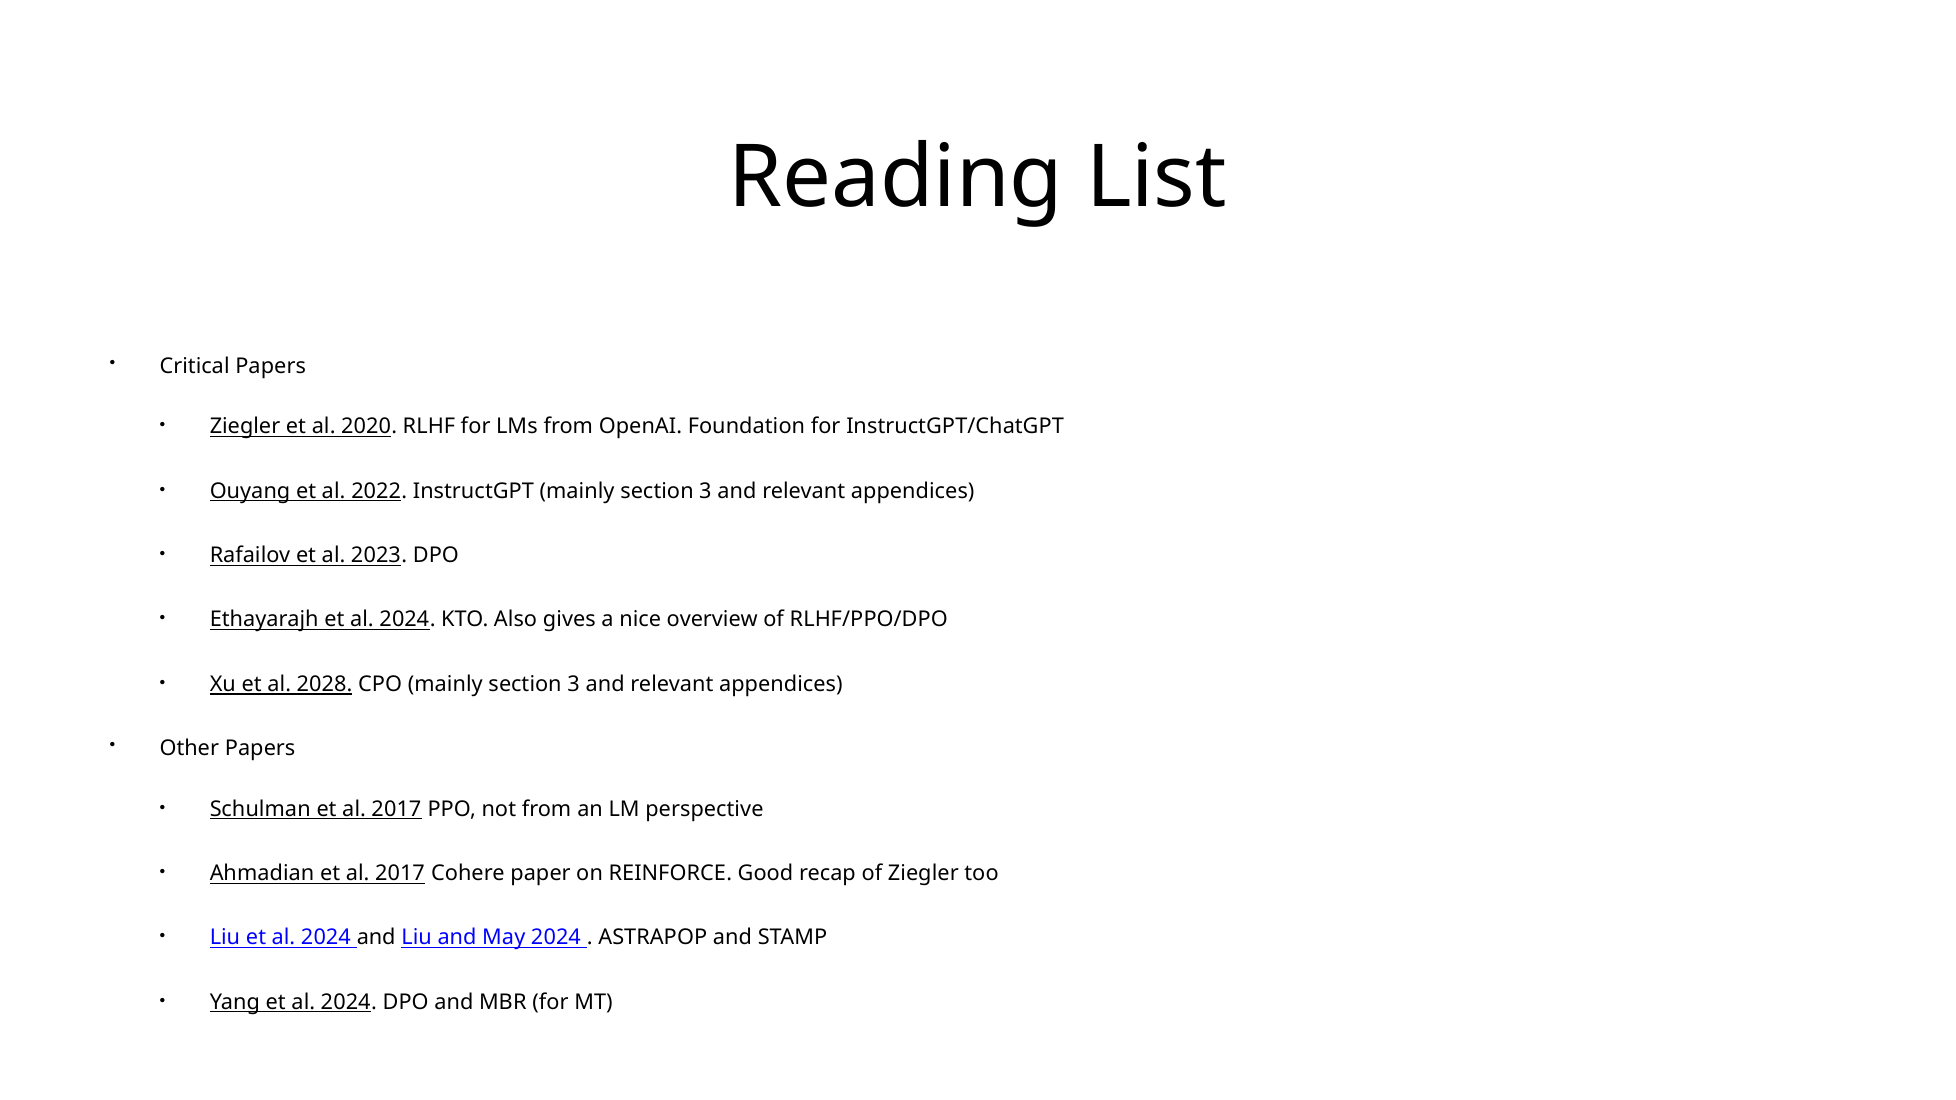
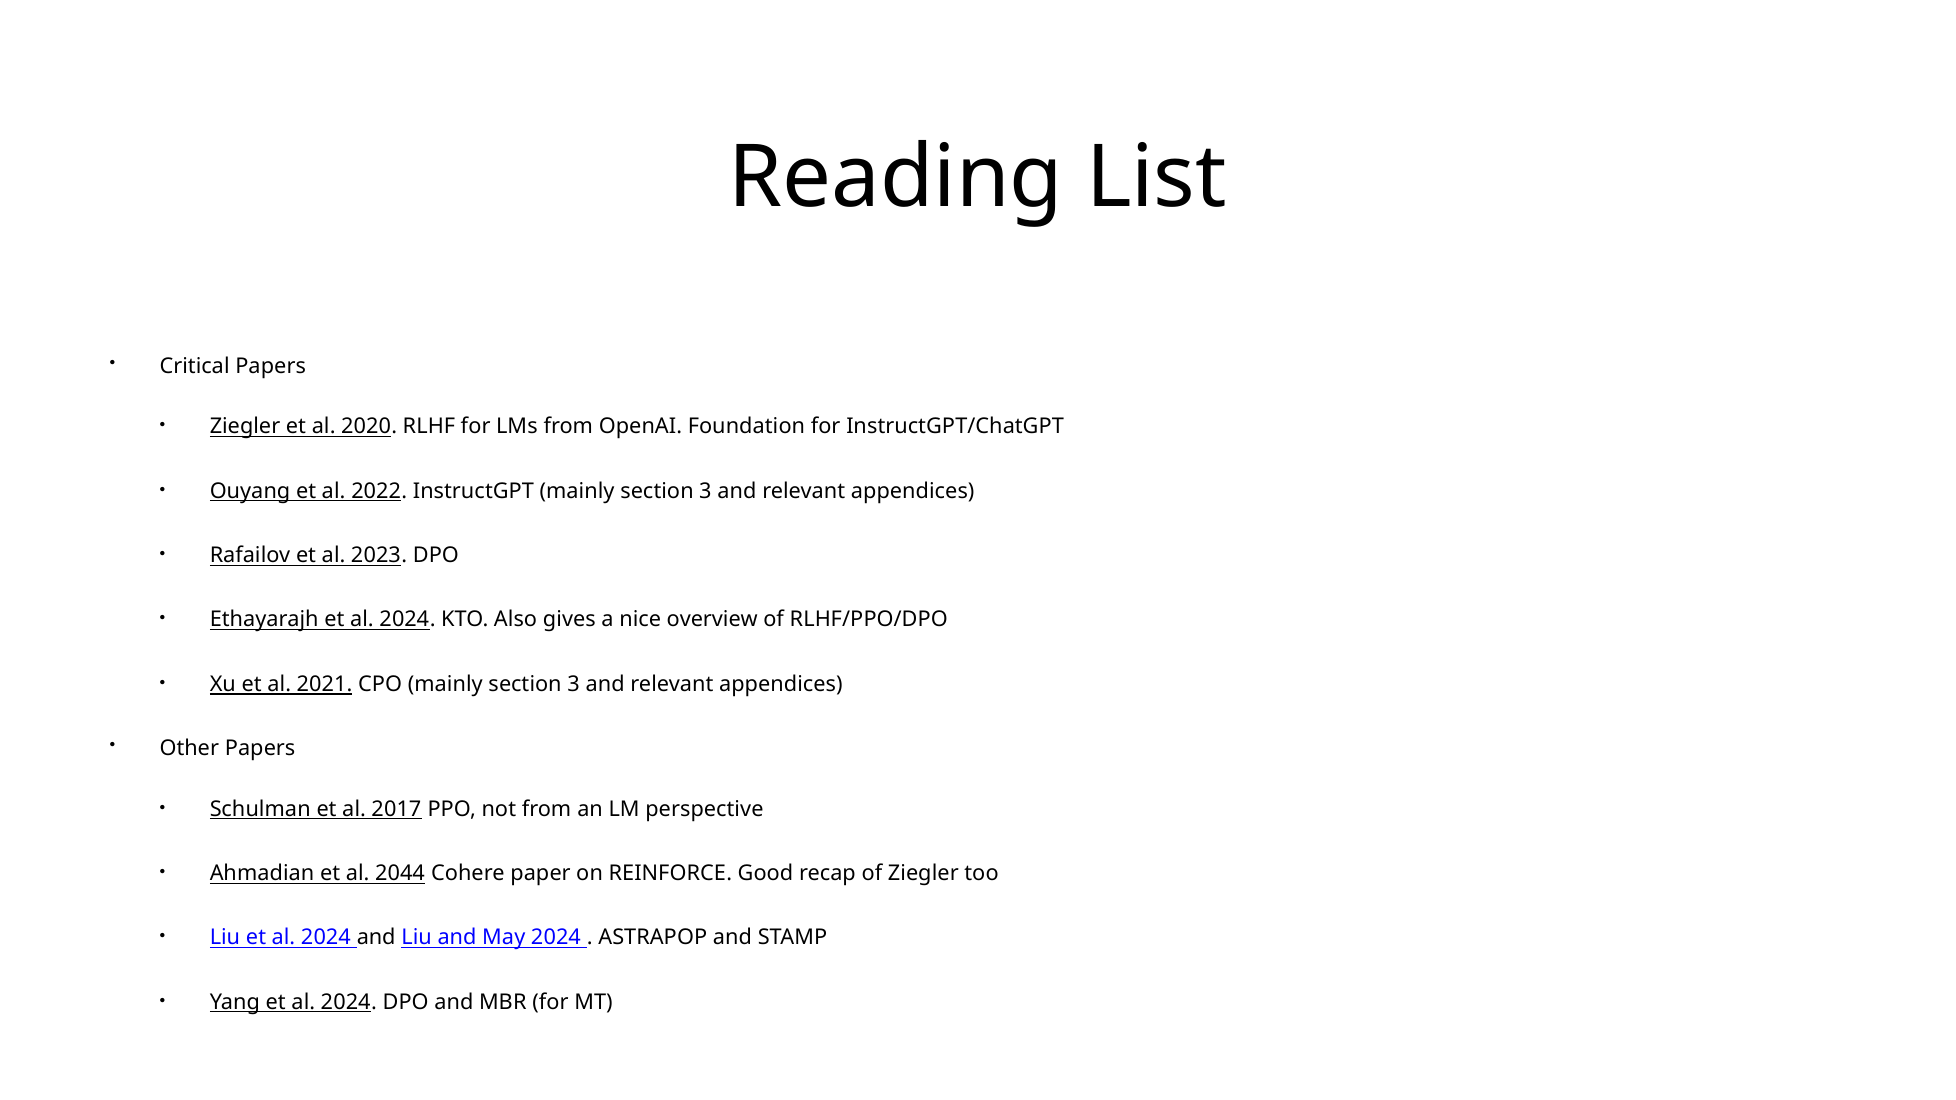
2028: 2028 -> 2021 (325, 684)
Ahmadian et al 2017: 2017 -> 2044 (400, 873)
